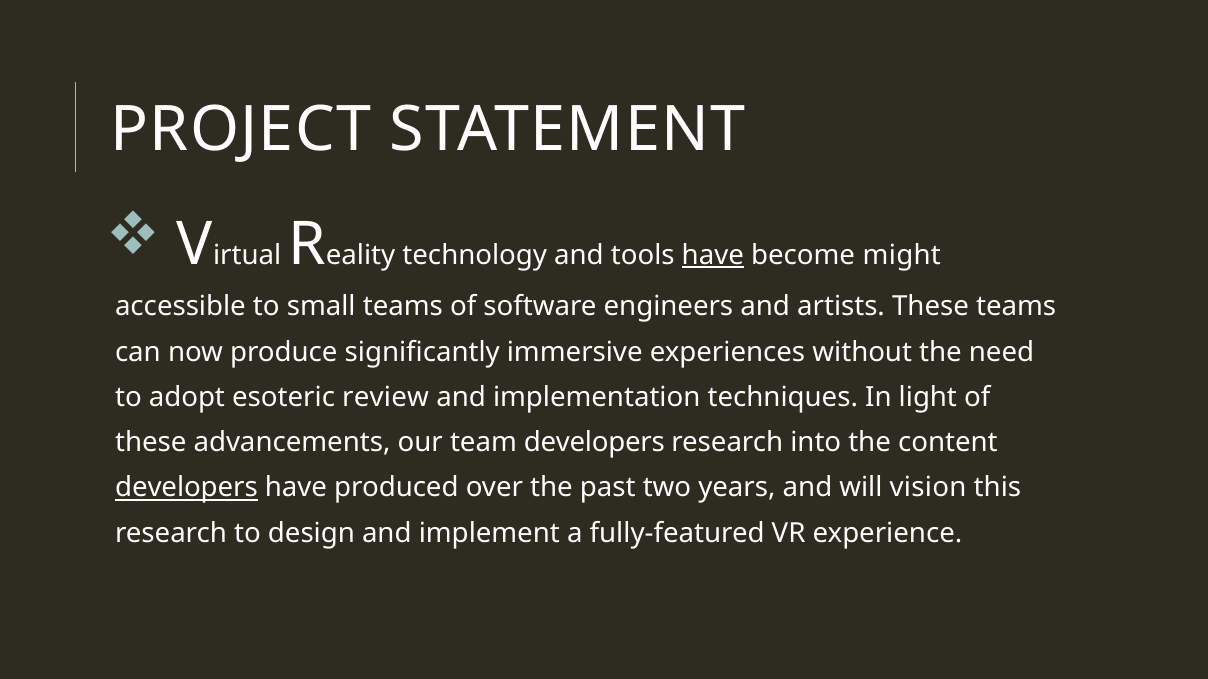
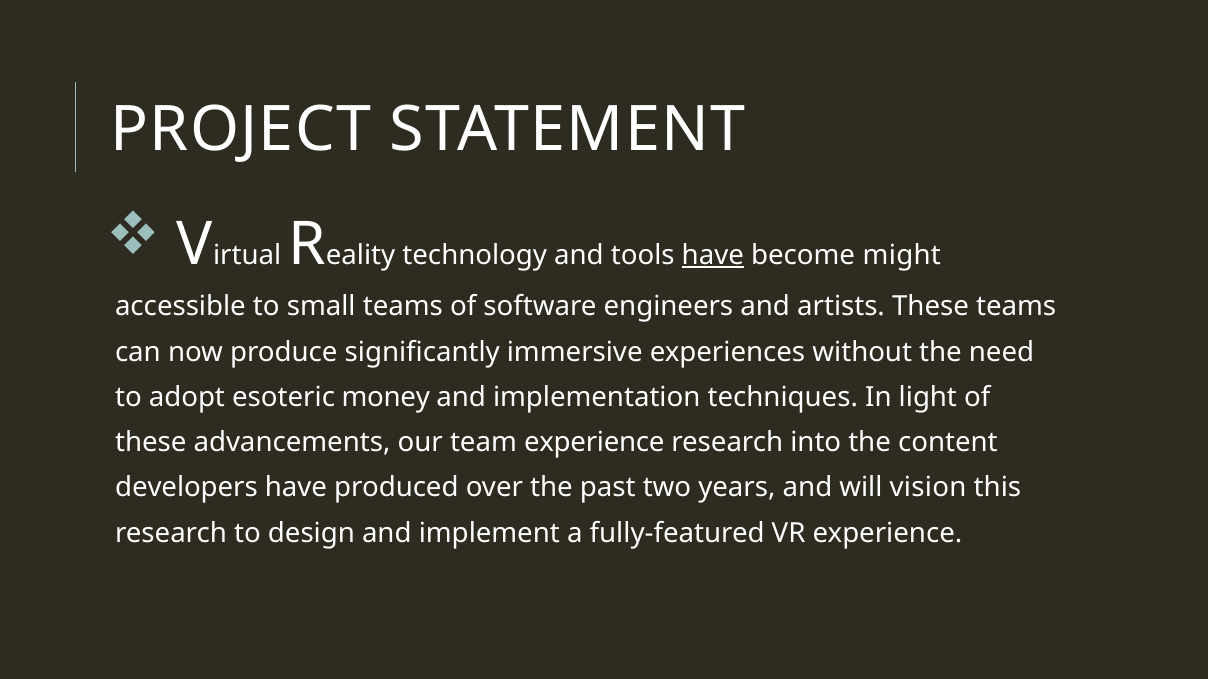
review: review -> money (386, 398)
team developers: developers -> experience (594, 443)
developers underline: present -> none (186, 488)
